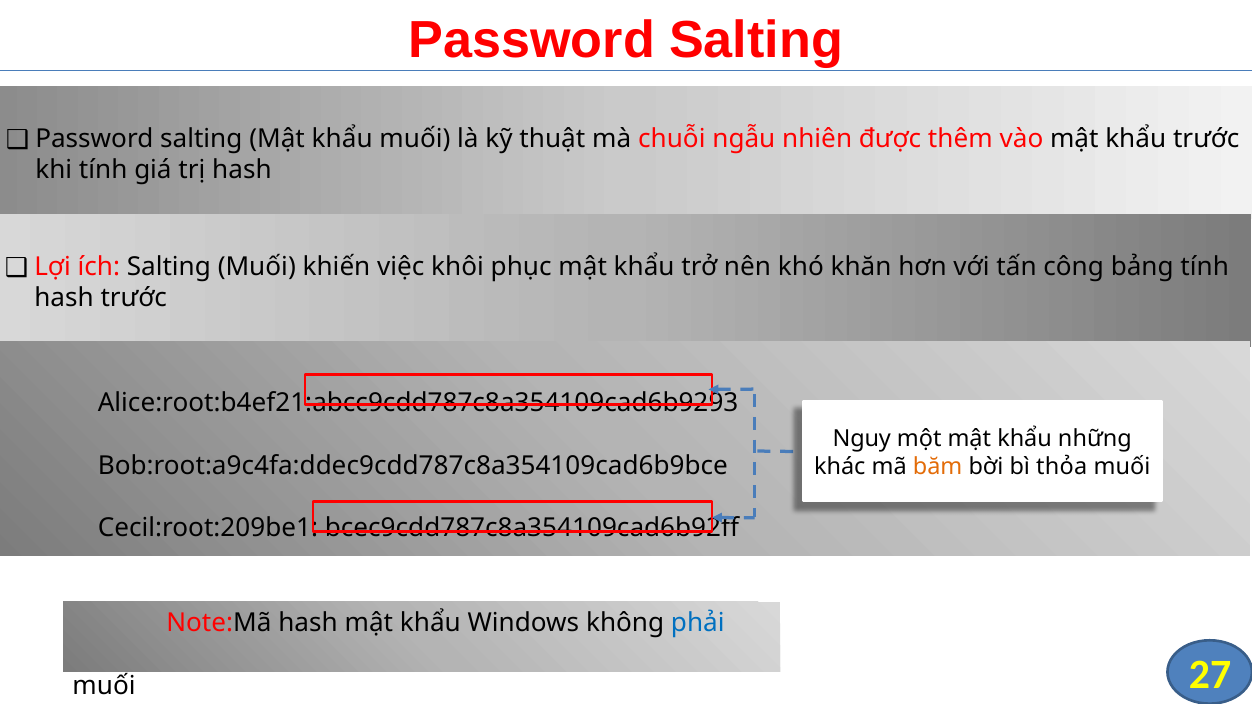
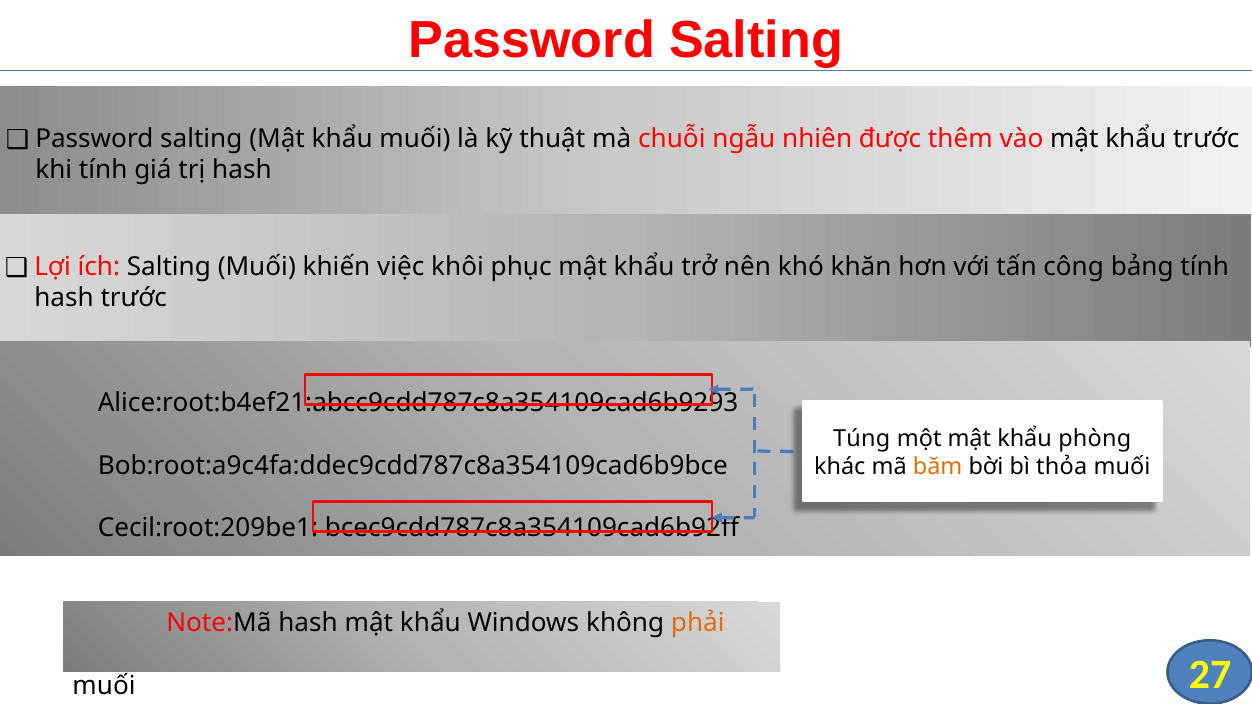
Nguy: Nguy -> Túng (862, 439)
những: những -> phòng (1095, 439)
phải colour: blue -> orange (698, 623)
